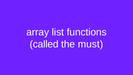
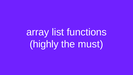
called: called -> highly (44, 44)
